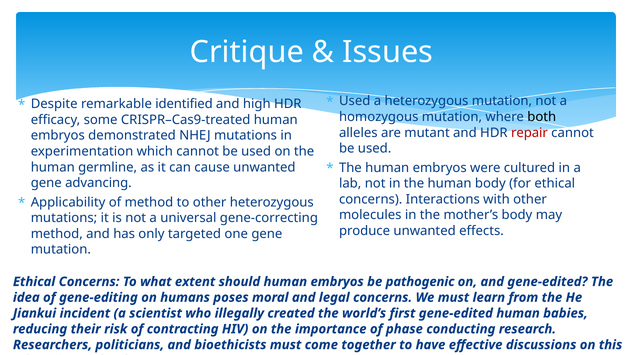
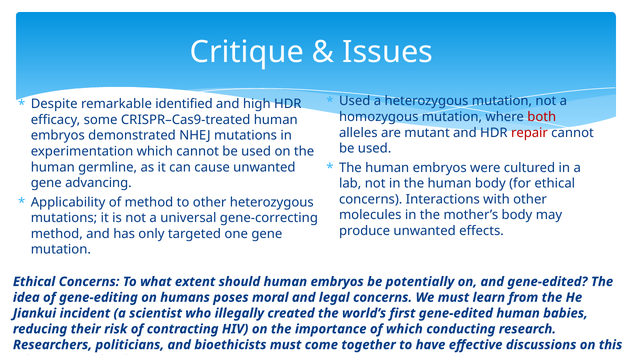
both colour: black -> red (542, 117)
pathogenic: pathogenic -> potentially (420, 282)
of phase: phase -> which (404, 329)
